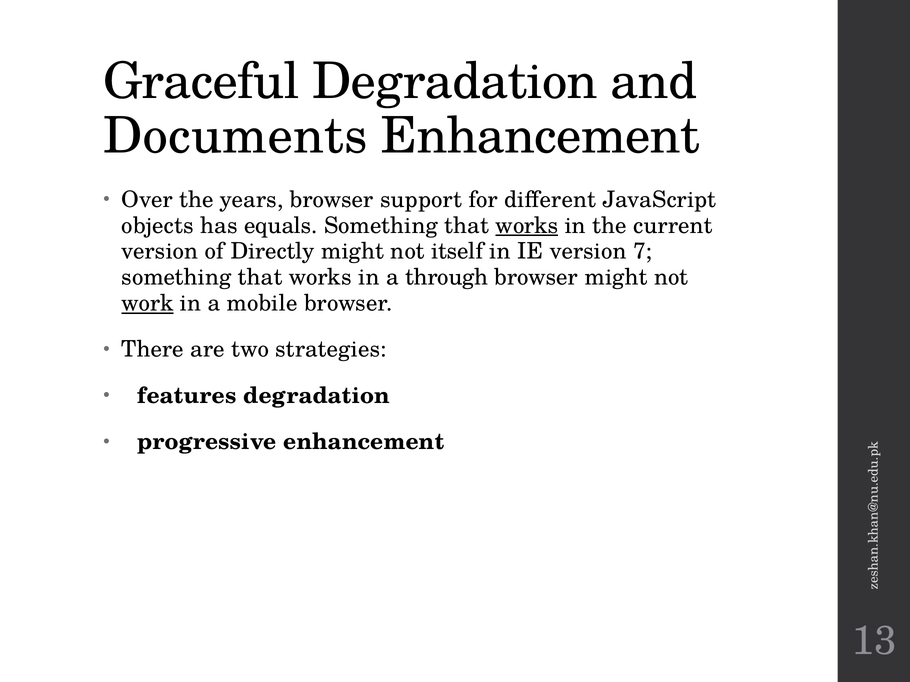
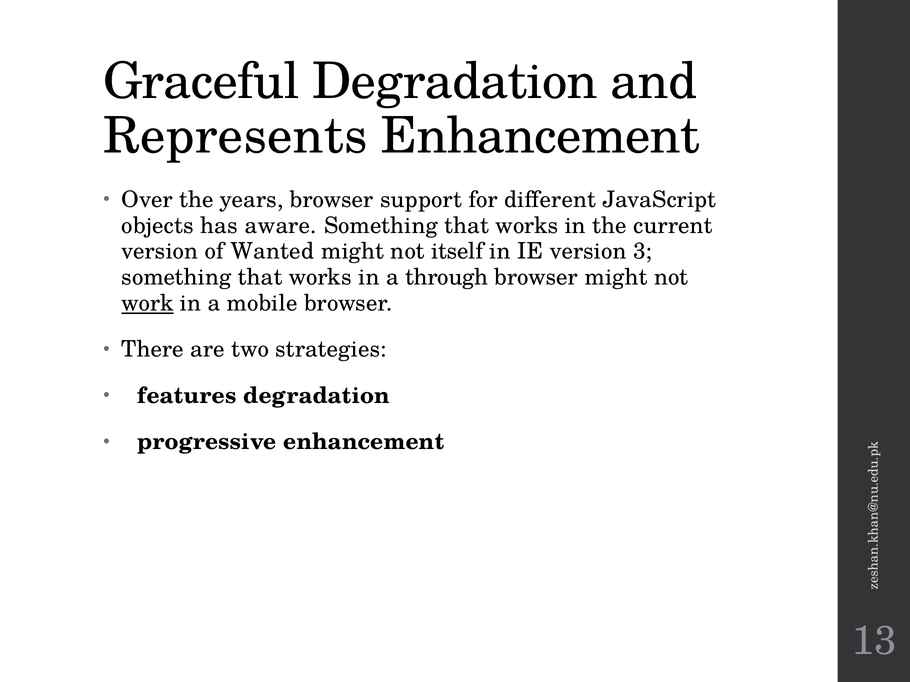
Documents: Documents -> Represents (235, 136)
equals: equals -> aware (281, 226)
works underline: present -> none (527, 226)
Directly: Directly -> Wanted (272, 252)
7: 7 -> 3 (643, 252)
